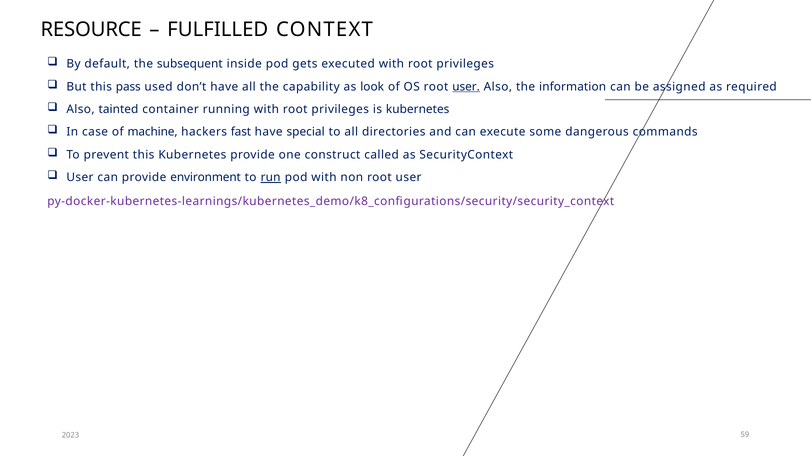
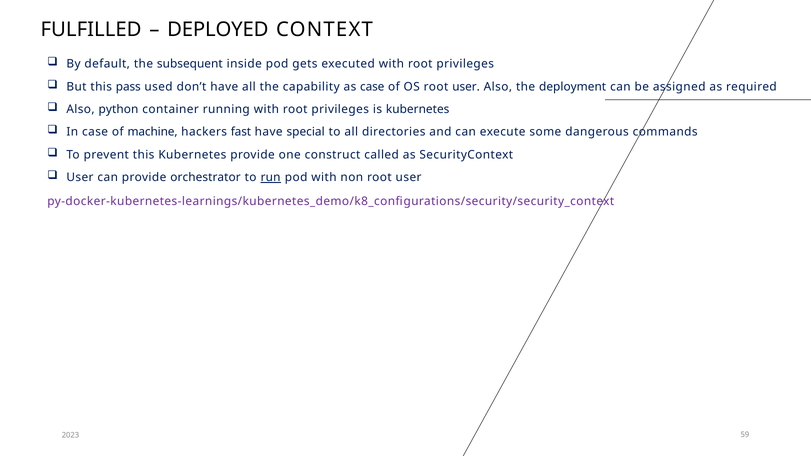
RESOURCE: RESOURCE -> FULFILLED (91, 29)
FULFILLED: FULFILLED -> DEPLOYED (218, 29)
as look: look -> case (372, 87)
user underline: present -> none (466, 87)
information: information -> deployment (573, 87)
tainted: tainted -> python (118, 109)
environment: environment -> orchestrator (206, 177)
